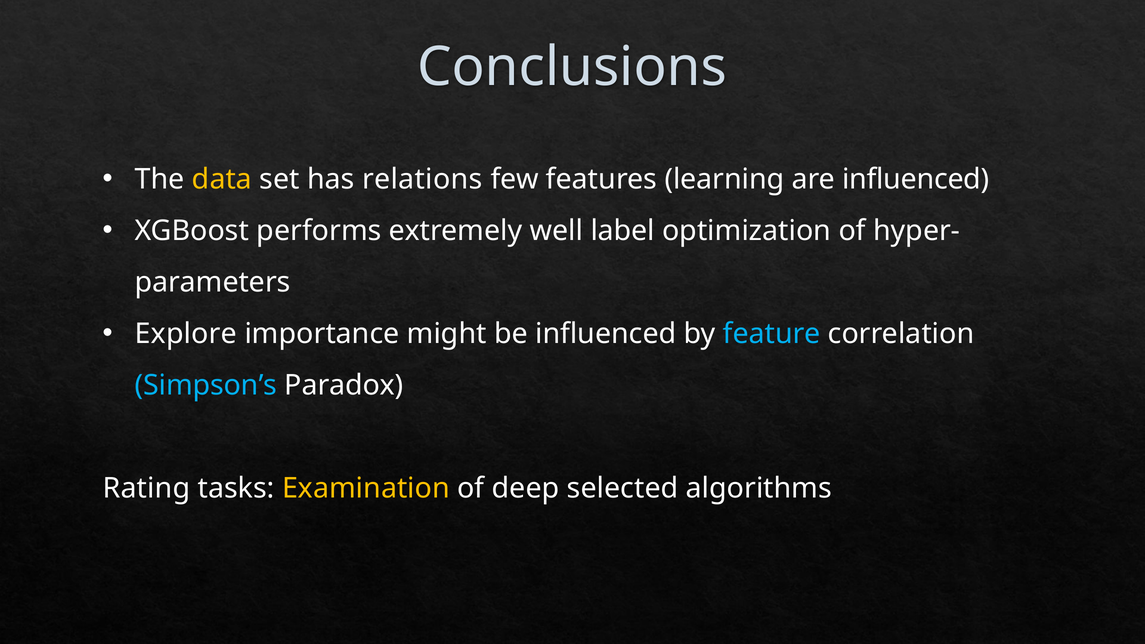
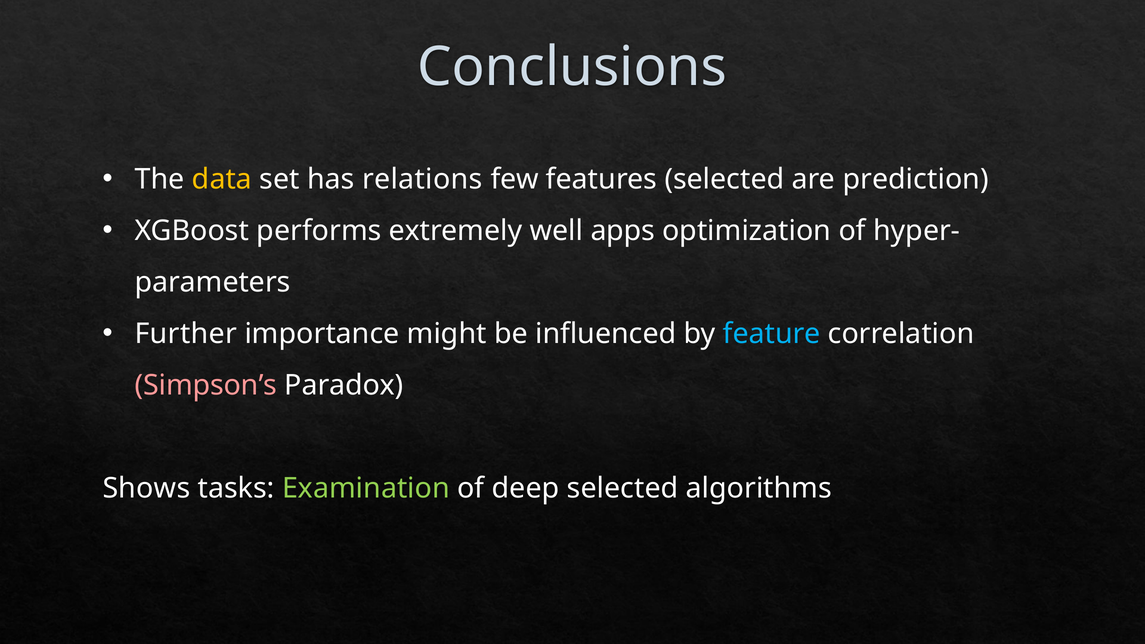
features learning: learning -> selected (724, 179)
are influenced: influenced -> prediction (916, 179)
label: label -> apps (623, 231)
Explore: Explore -> Further (186, 334)
Simpson’s colour: light blue -> pink (206, 385)
Rating: Rating -> Shows (146, 488)
Examination colour: yellow -> light green (366, 488)
